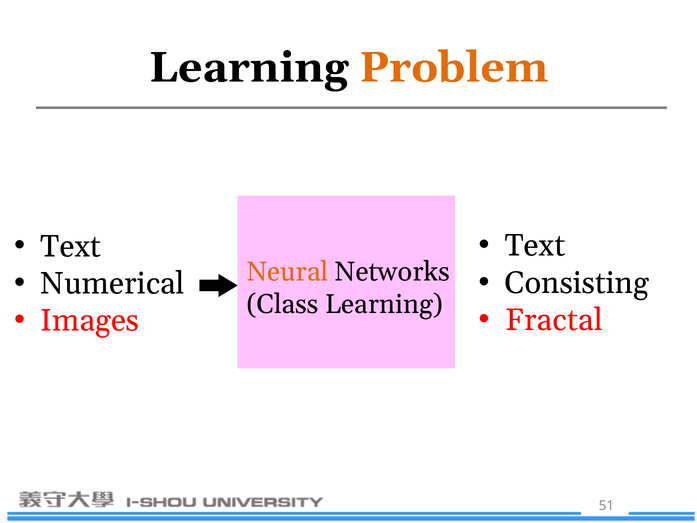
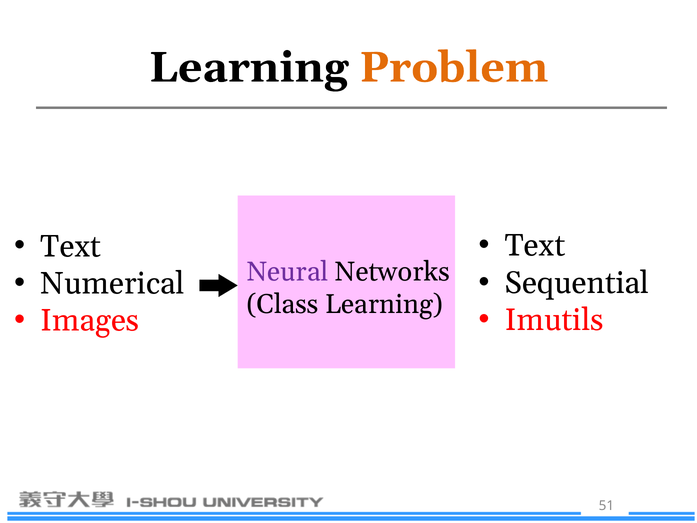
Neural colour: orange -> purple (288, 272)
Consisting: Consisting -> Sequential (577, 283)
Fractal: Fractal -> Imutils (554, 320)
